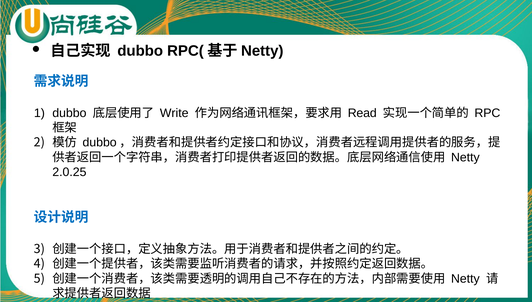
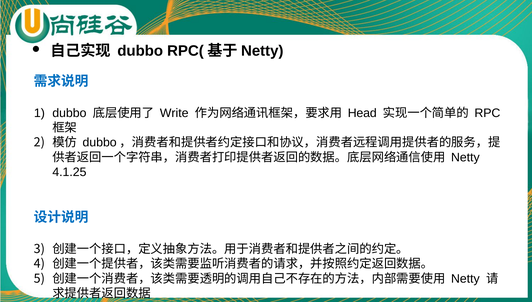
Read: Read -> Head (362, 113)
2.0.25: 2.0.25 -> 4.1.25 (69, 172)
